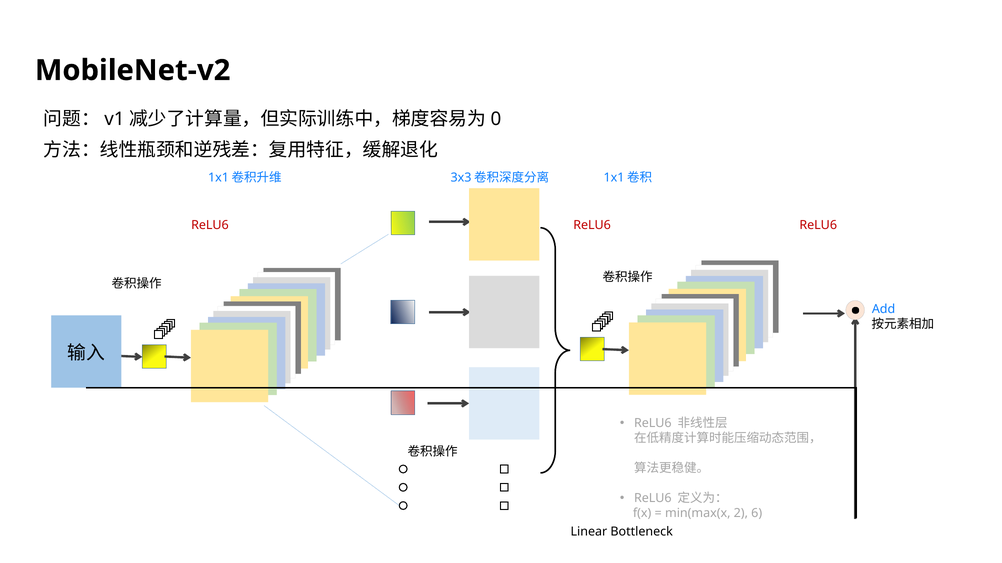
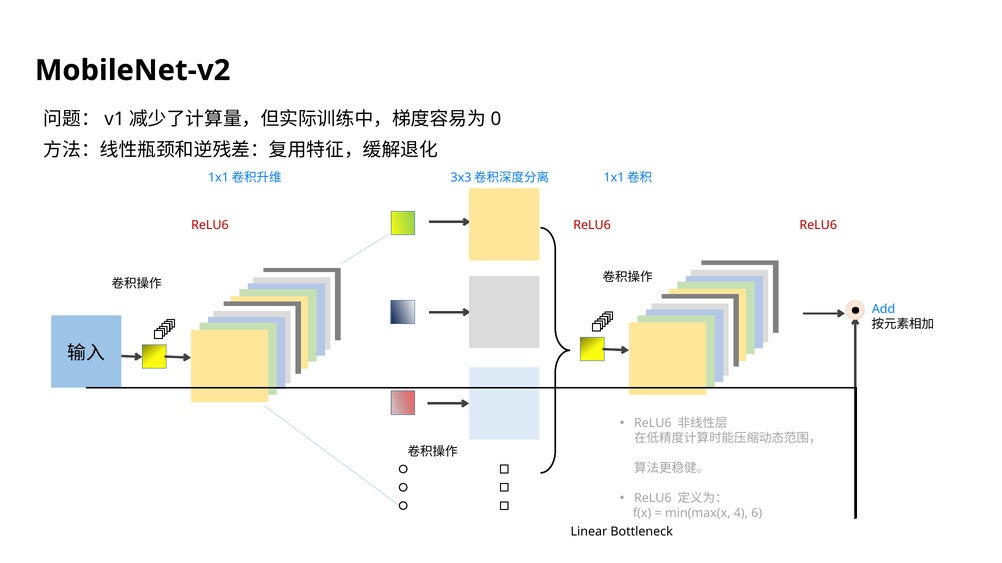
2: 2 -> 4 (741, 514)
